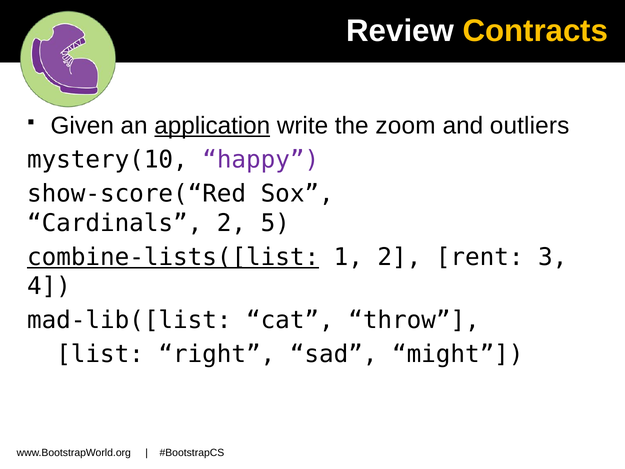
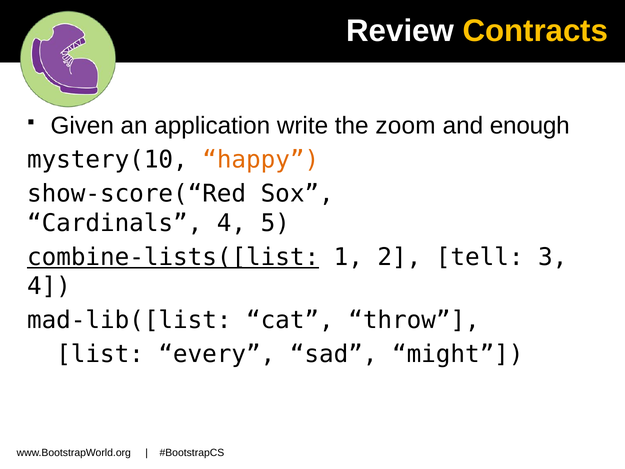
application underline: present -> none (212, 126)
outliers: outliers -> enough (530, 126)
happy colour: purple -> orange (261, 160)
Cardinals 2: 2 -> 4 (231, 223)
rent: rent -> tell (480, 257)
right: right -> every (217, 354)
